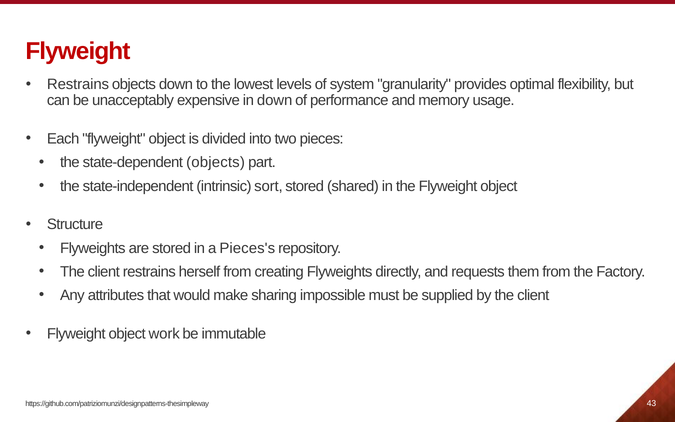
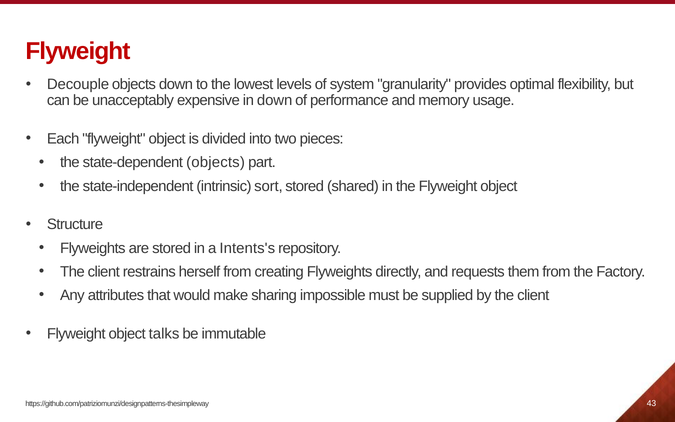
Restrains: Restrains -> Decouple (78, 84)
Pieces's: Pieces's -> Intents's (247, 248)
work: work -> talks (164, 334)
